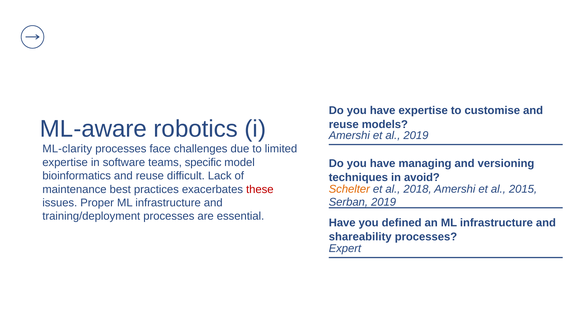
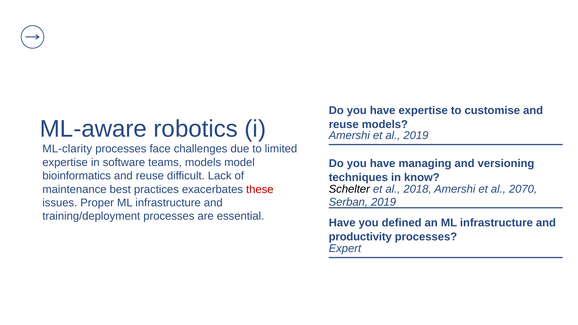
teams specific: specific -> models (203, 162)
avoid: avoid -> know (422, 178)
Schelter colour: orange -> black (349, 189)
2015: 2015 -> 2070 (523, 189)
shareability: shareability -> productivity (360, 237)
